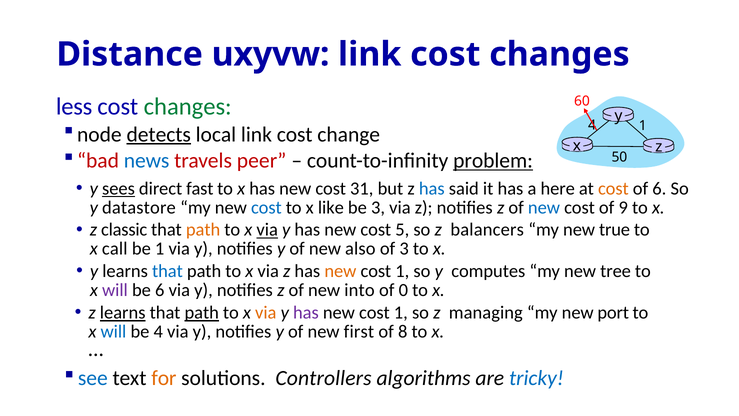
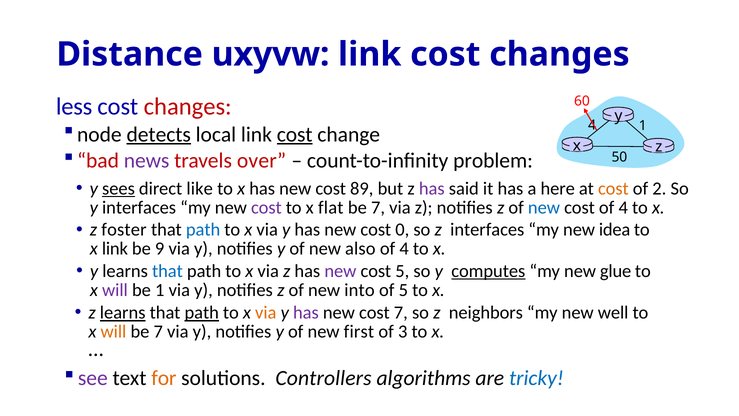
changes colour: green -> red (188, 106)
cost underline: none -> present (295, 134)
news colour: blue -> purple (147, 161)
peer: peer -> over (262, 161)
problem underline: present -> none (493, 161)
fast: fast -> like (200, 189)
31: 31 -> 89 (362, 189)
has colour: blue -> purple (432, 189)
of 6: 6 -> 2 (659, 189)
y datastore: datastore -> interfaces (139, 207)
cost colour: blue -> purple (266, 207)
like: like -> flat (331, 207)
3: 3 -> 7 (378, 207)
cost of 9: 9 -> 4 (623, 207)
classic: classic -> foster (124, 230)
path colour: orange -> blue (203, 230)
via underline: present -> none (267, 230)
5: 5 -> 0 (402, 230)
z balancers: balancers -> interfaces (487, 230)
true: true -> idea (615, 230)
x call: call -> link (115, 249)
be 1: 1 -> 9 (160, 249)
3: 3 -> 4 (404, 249)
new colour: orange -> purple (340, 271)
1: 1 -> 5 (402, 271)
computes underline: none -> present (488, 271)
tree: tree -> glue (616, 271)
be 6: 6 -> 1 (160, 290)
of 0: 0 -> 5 (403, 290)
1: 1 -> 7 (401, 313)
managing: managing -> neighbors (486, 313)
port: port -> well (613, 313)
will colour: blue -> orange (113, 331)
4: 4 -> 7 (158, 331)
8: 8 -> 3 (403, 331)
see colour: blue -> purple (93, 378)
